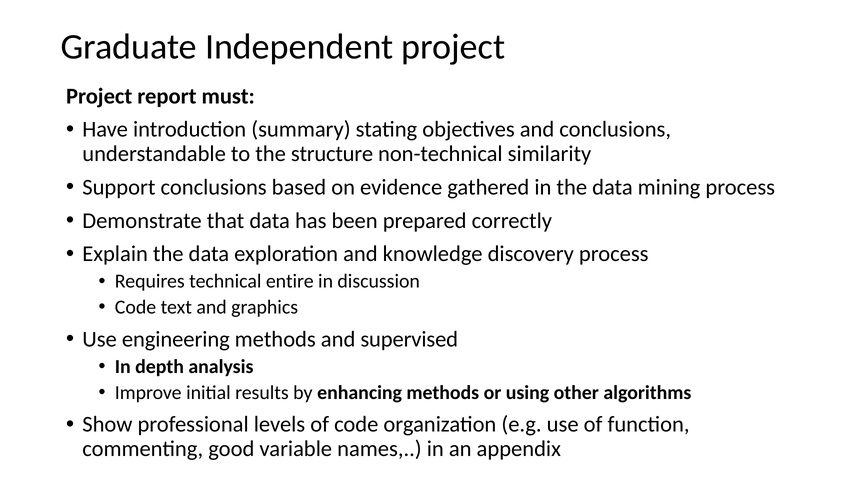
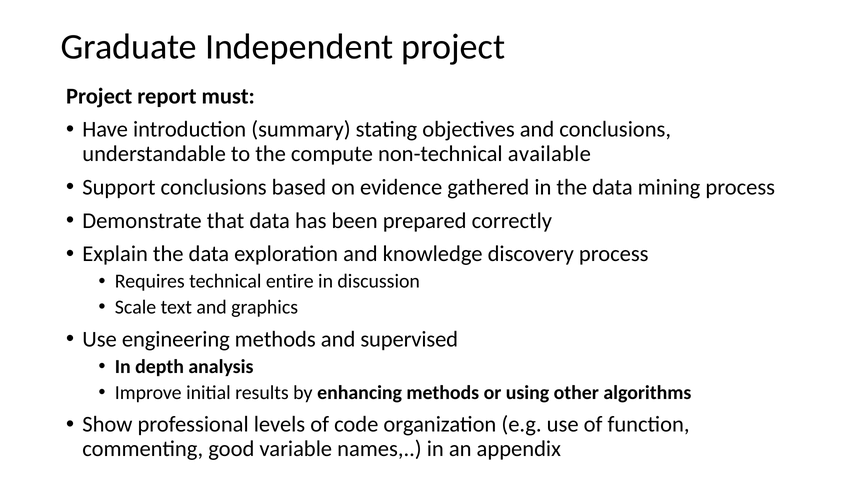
structure: structure -> compute (332, 154)
similarity: similarity -> available (549, 154)
Code: Code -> Scale (136, 308)
